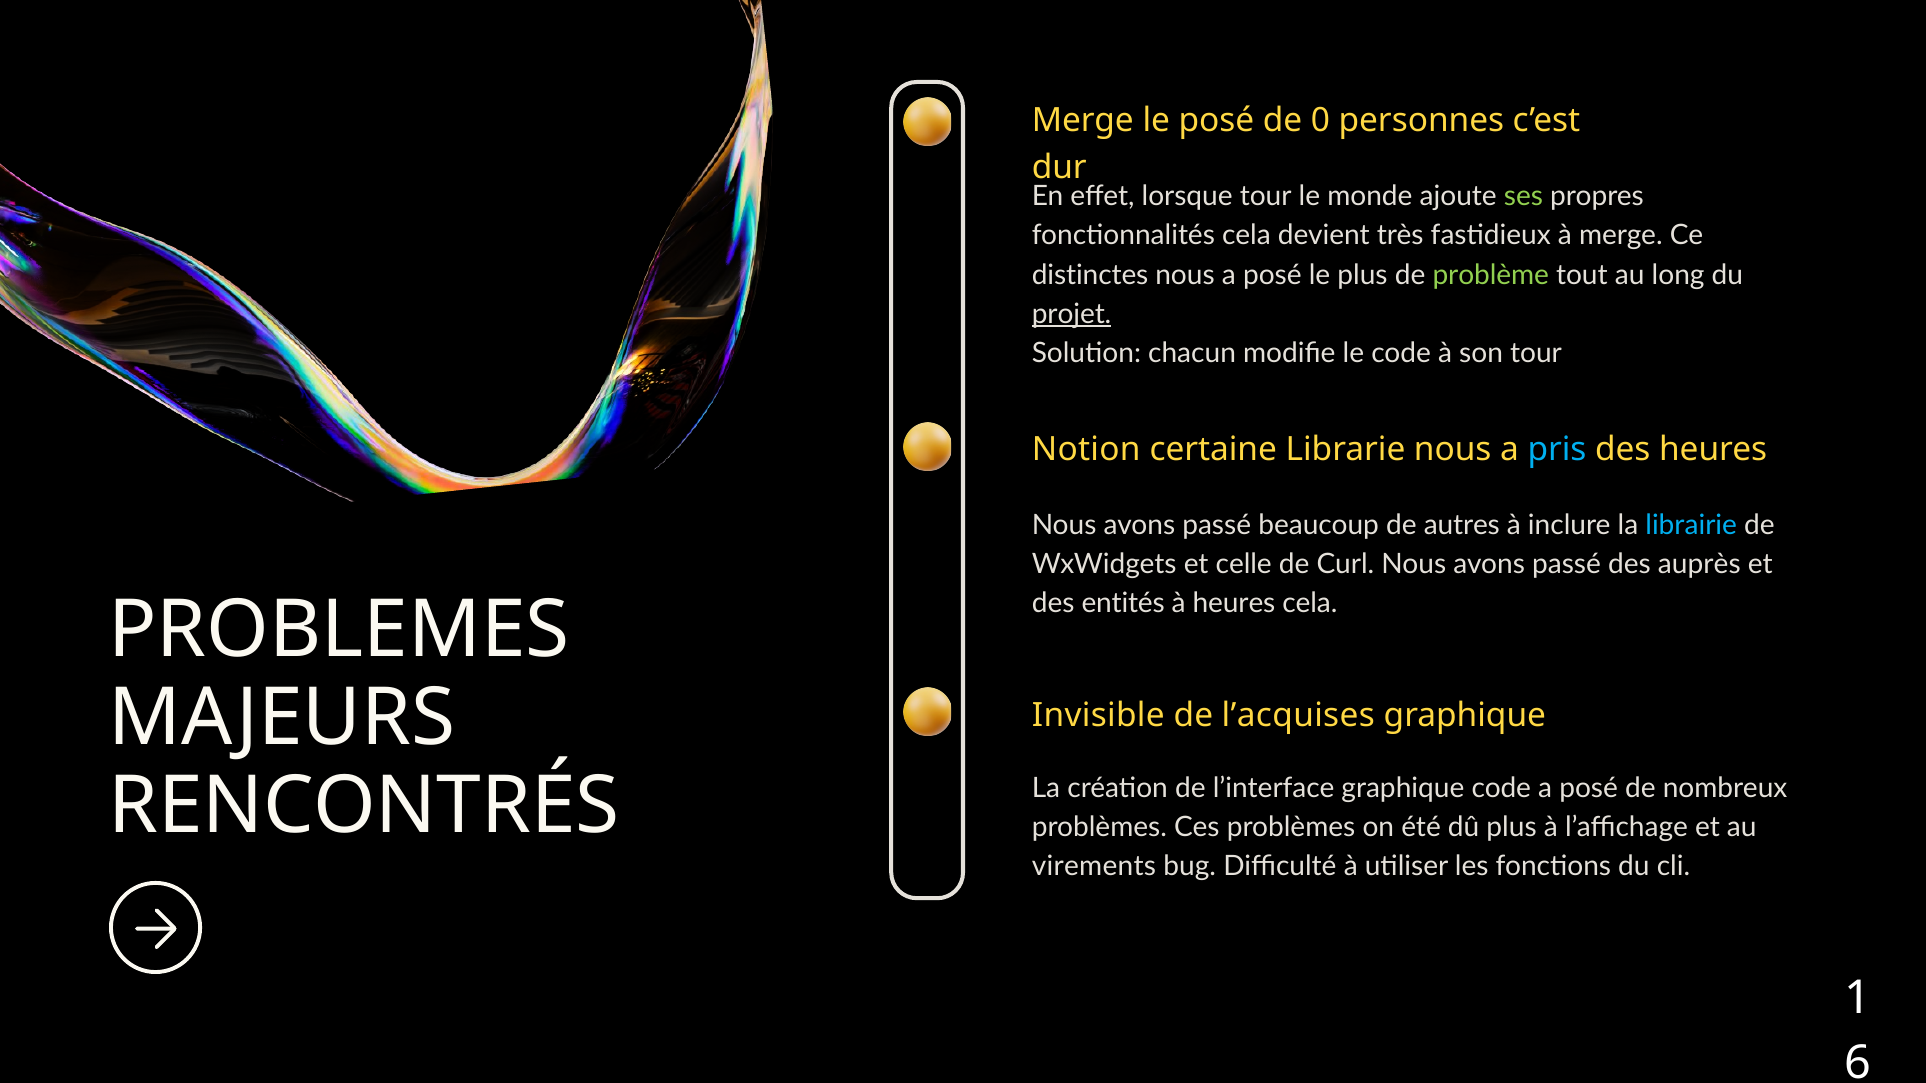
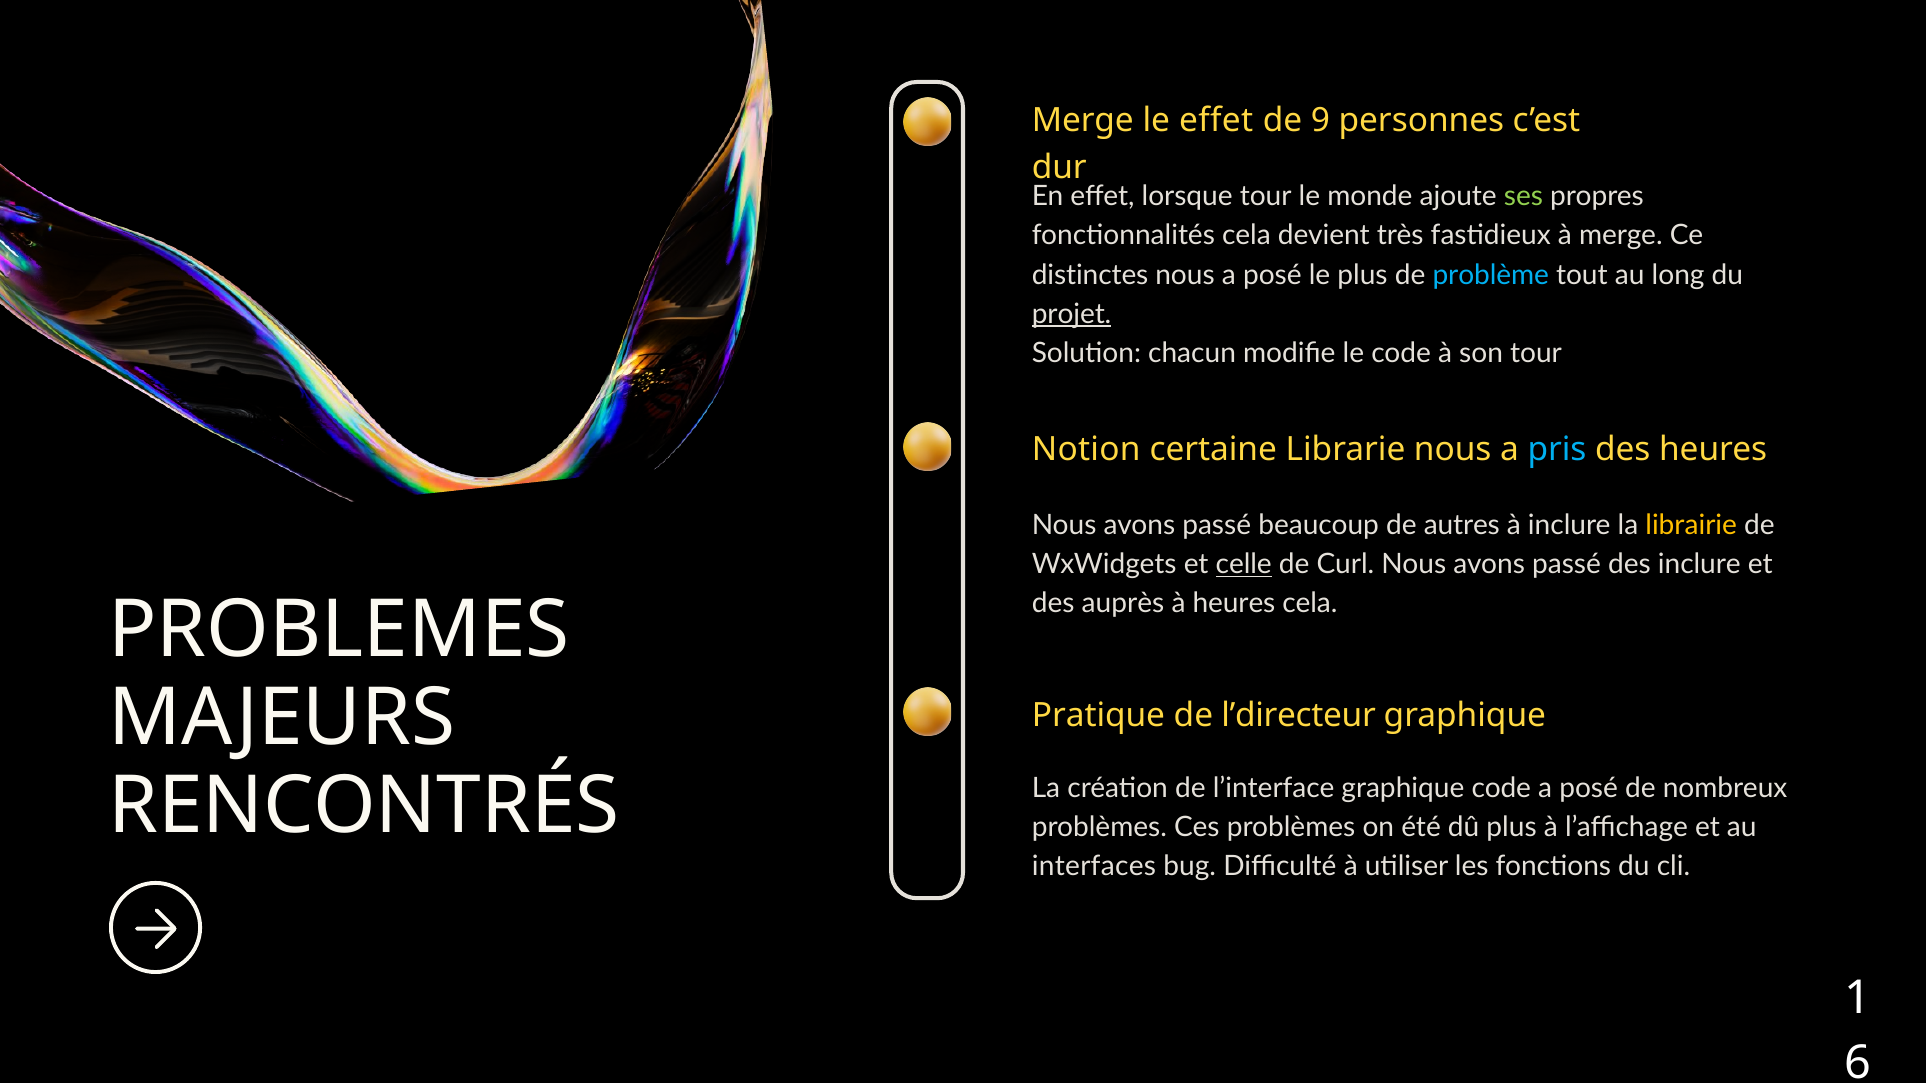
le posé: posé -> effet (1216, 121)
0: 0 -> 9 (1320, 121)
problème colour: light green -> light blue (1491, 275)
librairie colour: light blue -> yellow (1691, 525)
celle underline: none -> present (1244, 565)
des auprès: auprès -> inclure (1699, 565)
entités: entités -> auprès (1123, 604)
Invisible: Invisible -> Pratique (1098, 715)
l’acquises: l’acquises -> l’directeur (1299, 715)
virements: virements -> interfaces (1094, 867)
